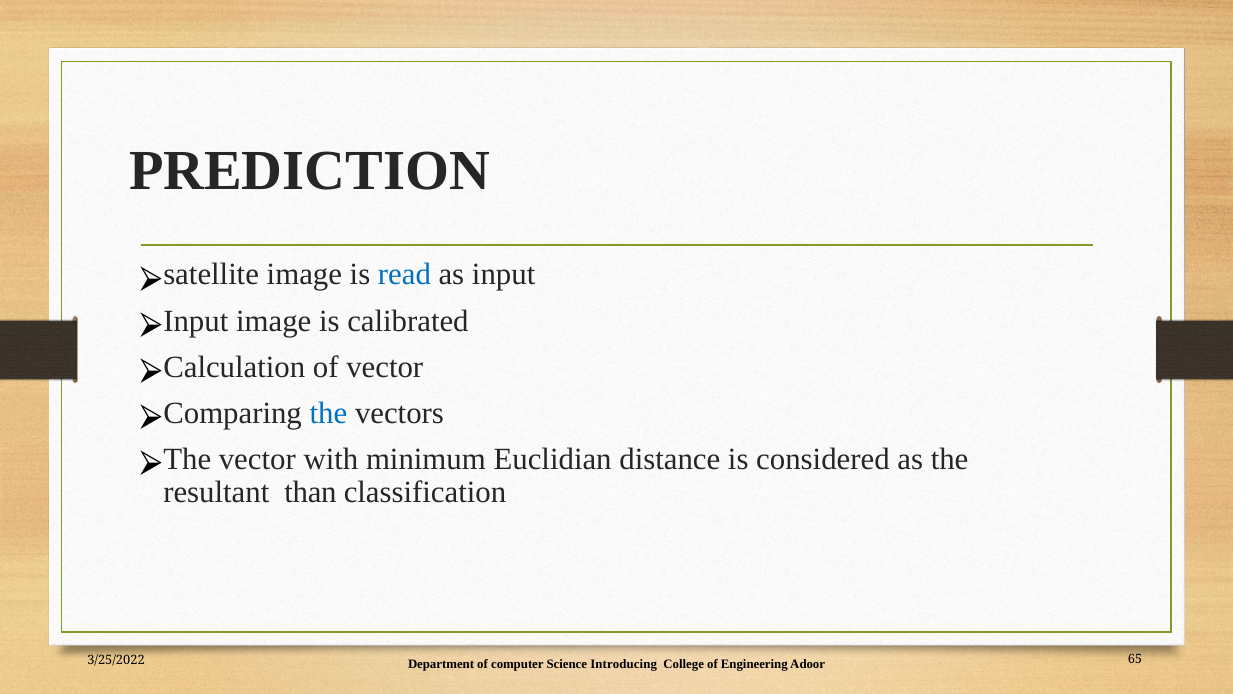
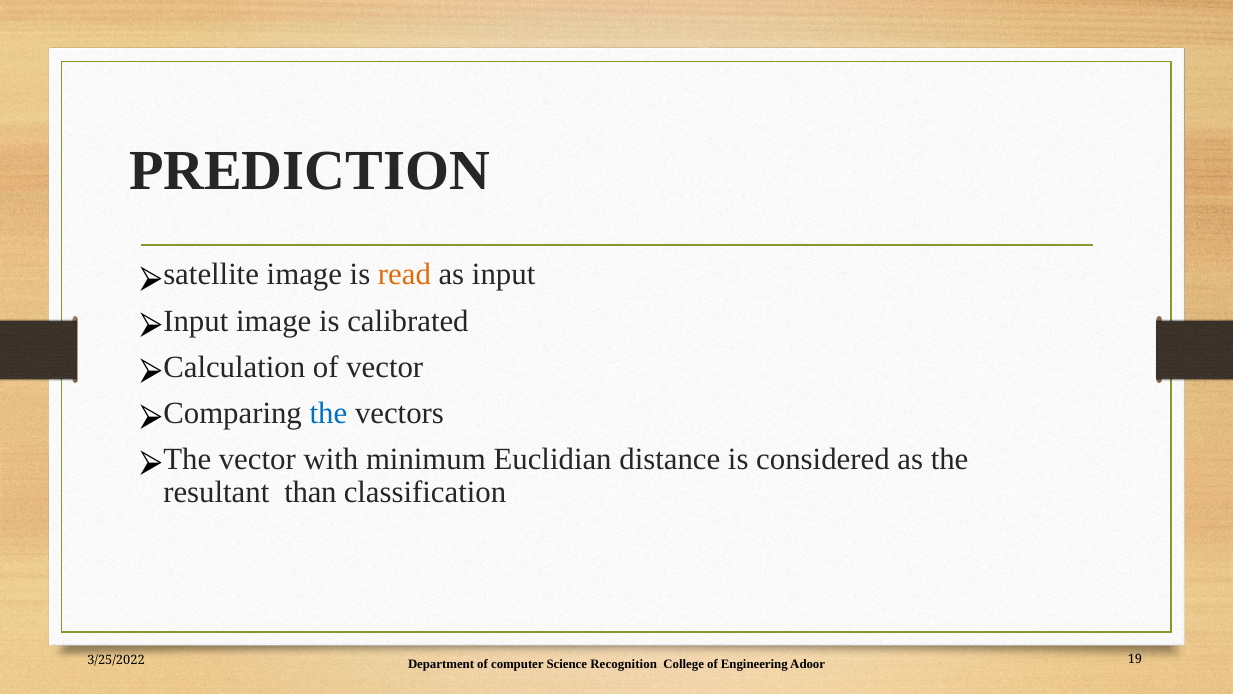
read colour: blue -> orange (404, 275)
Introducing: Introducing -> Recognition (624, 664)
65: 65 -> 19 (1135, 659)
